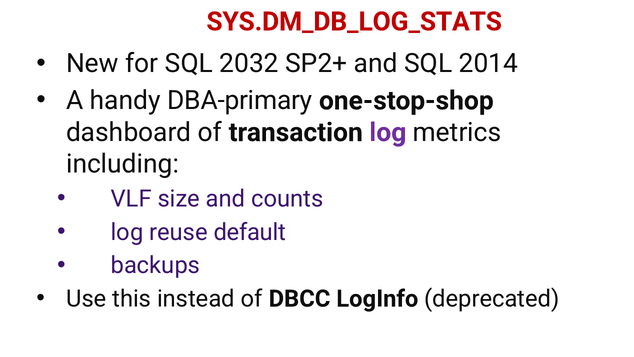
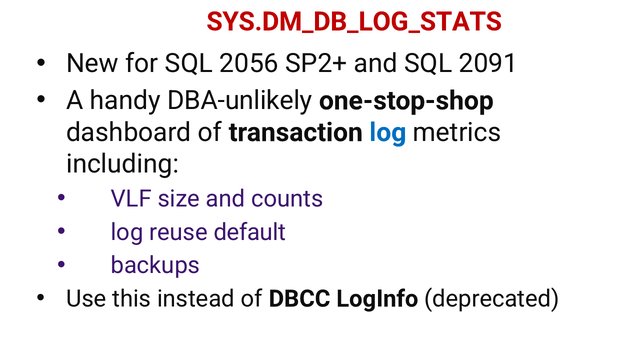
2032: 2032 -> 2056 (249, 64)
2014: 2014 -> 2091 (488, 64)
DBA-primary: DBA-primary -> DBA-unlikely (240, 101)
log colour: purple -> blue (388, 132)
